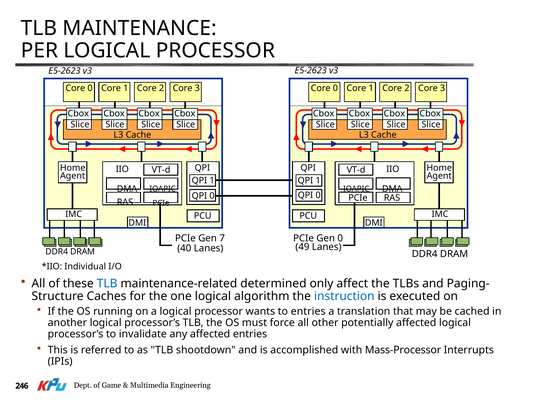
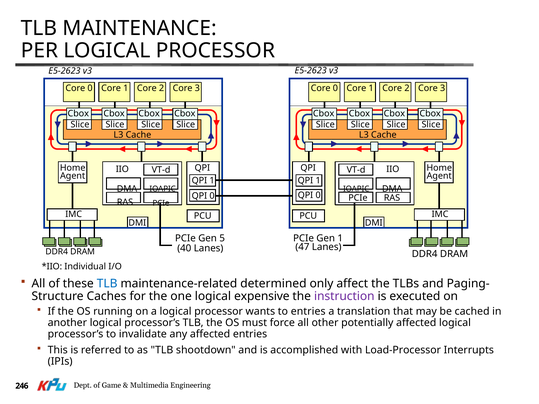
7: 7 -> 5 (222, 238)
Gen 0: 0 -> 1 (340, 238)
49: 49 -> 47 (302, 247)
algorithm: algorithm -> expensive (262, 296)
instruction colour: blue -> purple (344, 296)
Mass-Processor: Mass-Processor -> Load-Processor (403, 350)
